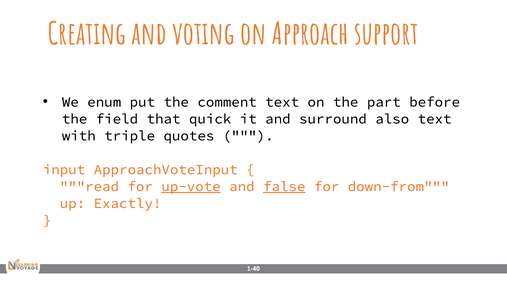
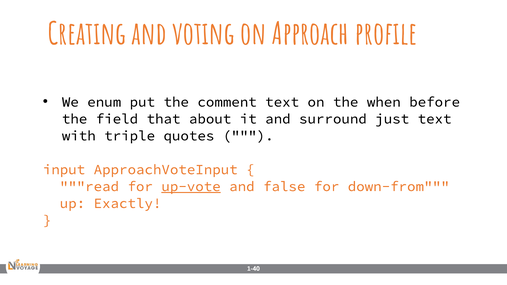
support: support -> profile (386, 34)
part: part -> when (384, 102)
quick: quick -> about (210, 119)
also: also -> just (392, 119)
false underline: present -> none (284, 187)
